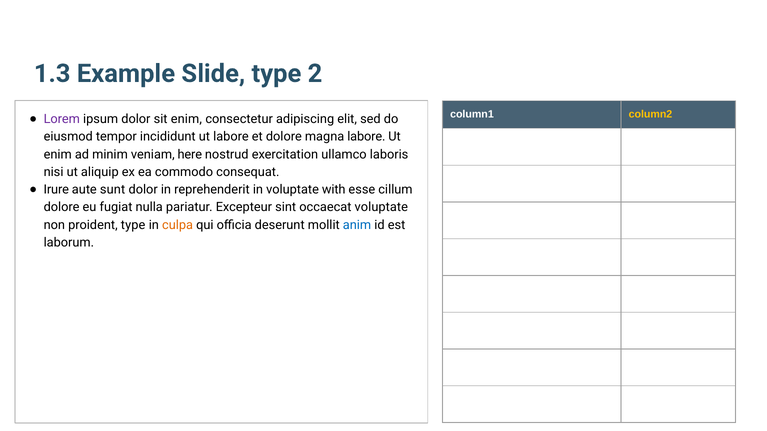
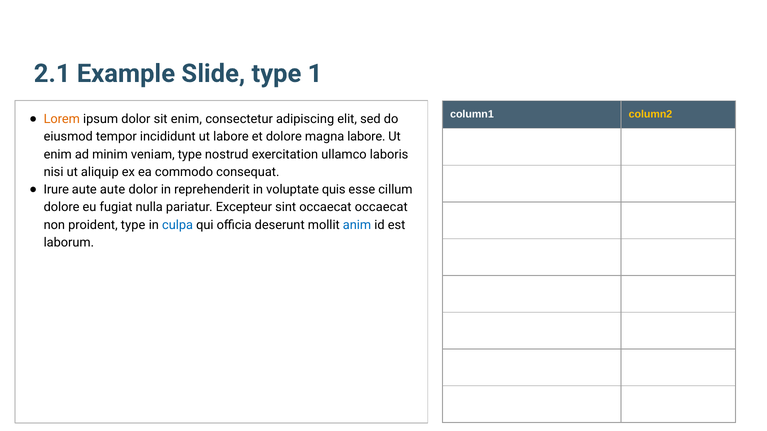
1.3: 1.3 -> 2.1 (52, 74)
2: 2 -> 1 (315, 74)
Lorem colour: purple -> orange (62, 119)
veniam here: here -> type (190, 155)
aute sunt: sunt -> aute (113, 190)
with: with -> quis (334, 190)
occaecat voluptate: voluptate -> occaecat (381, 207)
culpa colour: orange -> blue (178, 225)
